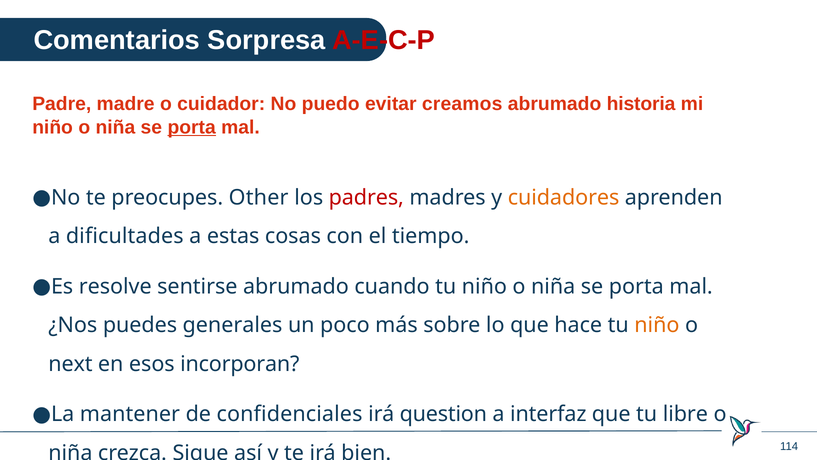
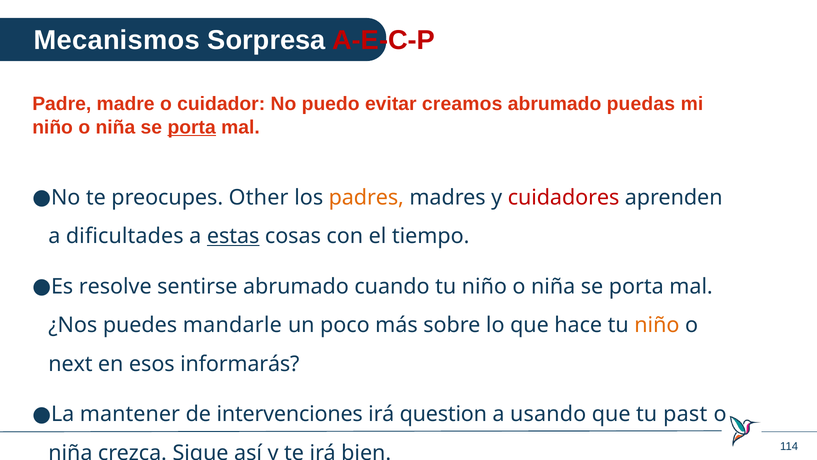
Comentarios: Comentarios -> Mecanismos (117, 40)
historia: historia -> puedas (641, 104)
padres colour: red -> orange (366, 197)
cuidadores colour: orange -> red (564, 197)
estas underline: none -> present (233, 236)
generales: generales -> mandarle (232, 325)
incorporan: incorporan -> informarás (240, 364)
confidenciales: confidenciales -> intervenciones (290, 414)
interfaz: interfaz -> usando (548, 414)
libre: libre -> past (685, 414)
